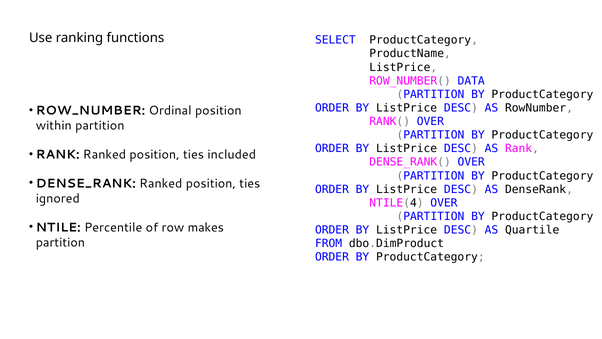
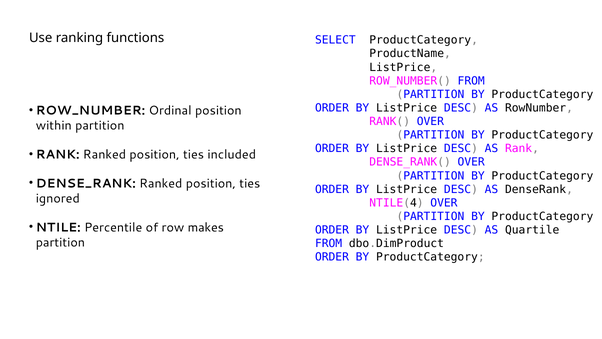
ROW_NUMBER( DATA: DATA -> FROM (471, 81)
